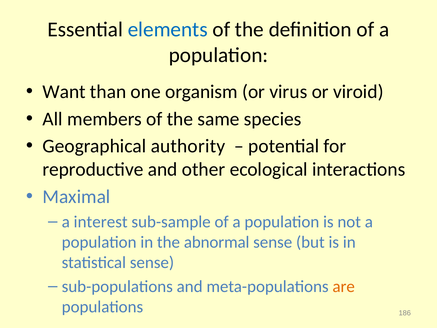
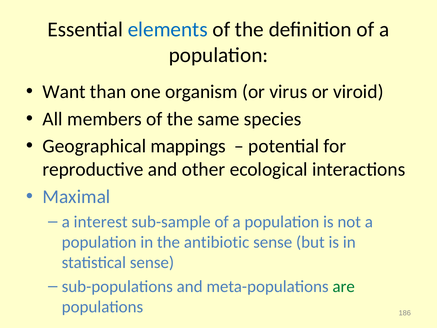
authority: authority -> mappings (188, 146)
abnormal: abnormal -> antibiotic (217, 242)
are colour: orange -> green (344, 286)
